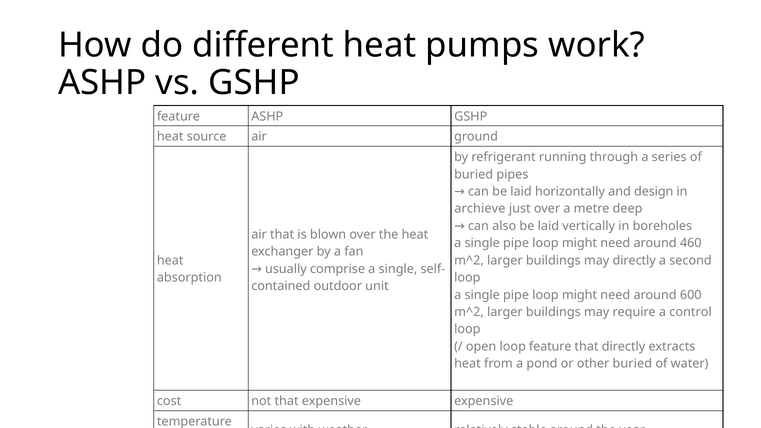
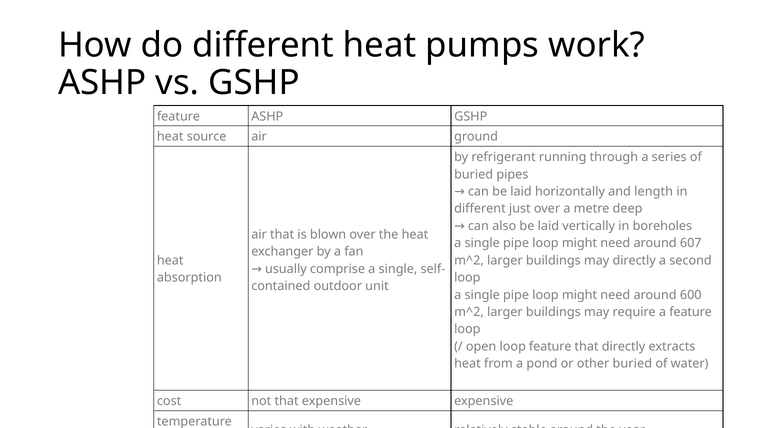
design: design -> length (654, 192)
archieve: archieve -> different (480, 209)
460: 460 -> 607 (691, 243)
a control: control -> feature (691, 312)
